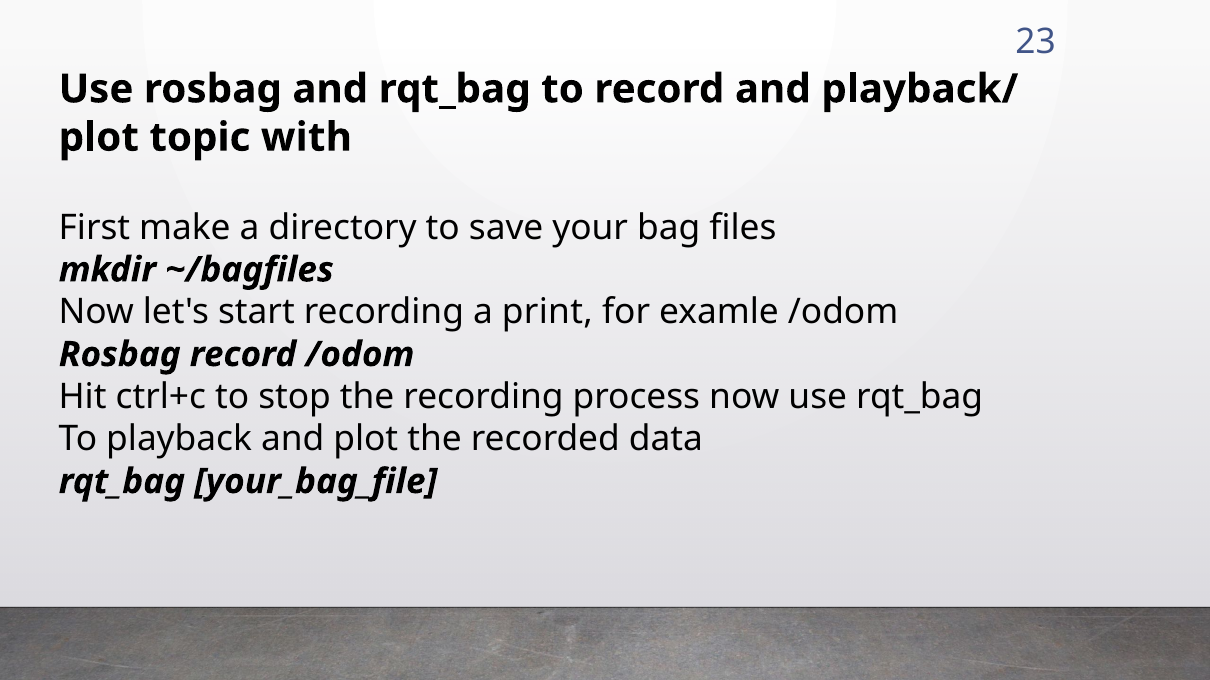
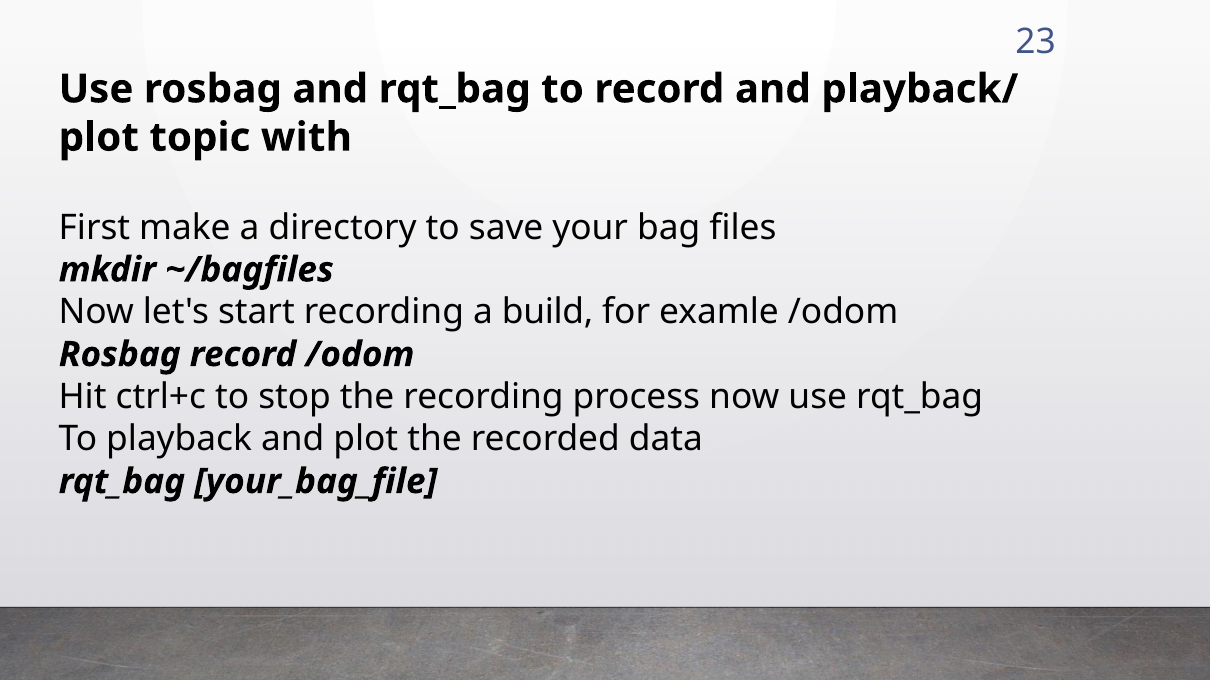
print: print -> build (548, 312)
